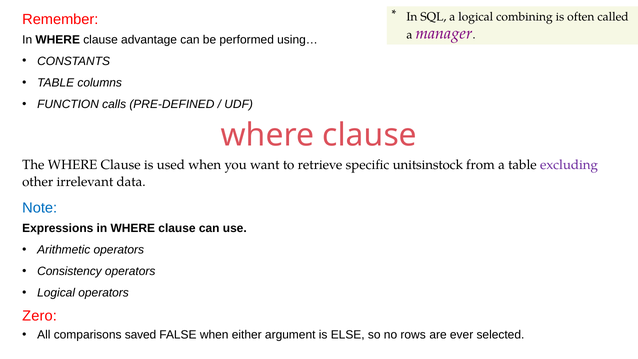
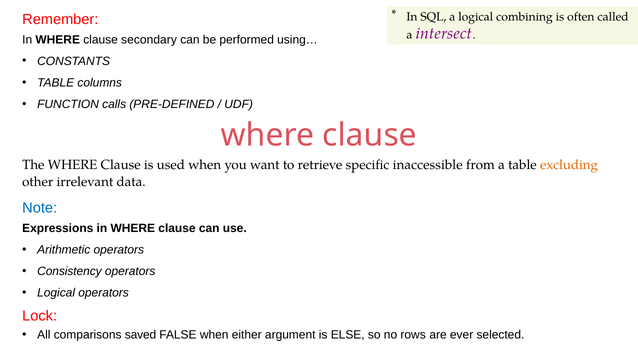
manager: manager -> intersect (444, 34)
advantage: advantage -> secondary (149, 40)
unitsinstock: unitsinstock -> inaccessible (428, 165)
excluding colour: purple -> orange (569, 165)
Zero: Zero -> Lock (40, 316)
